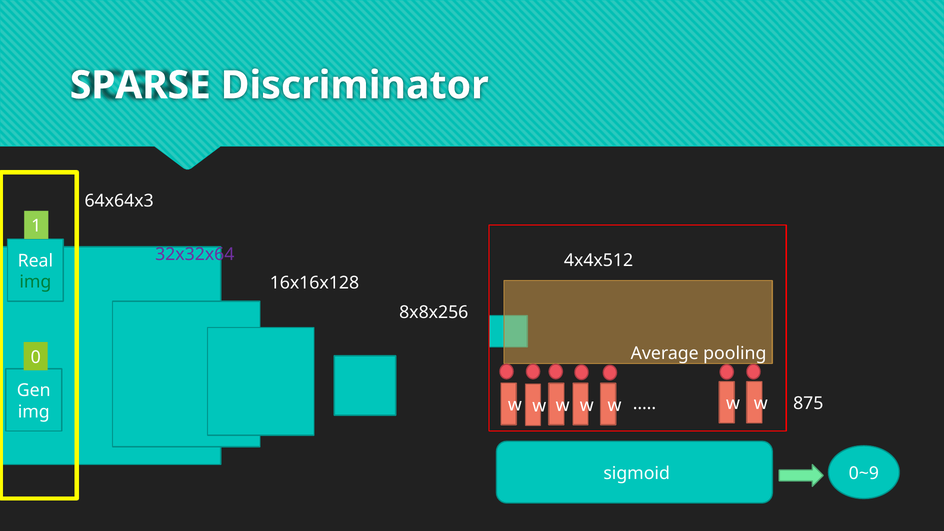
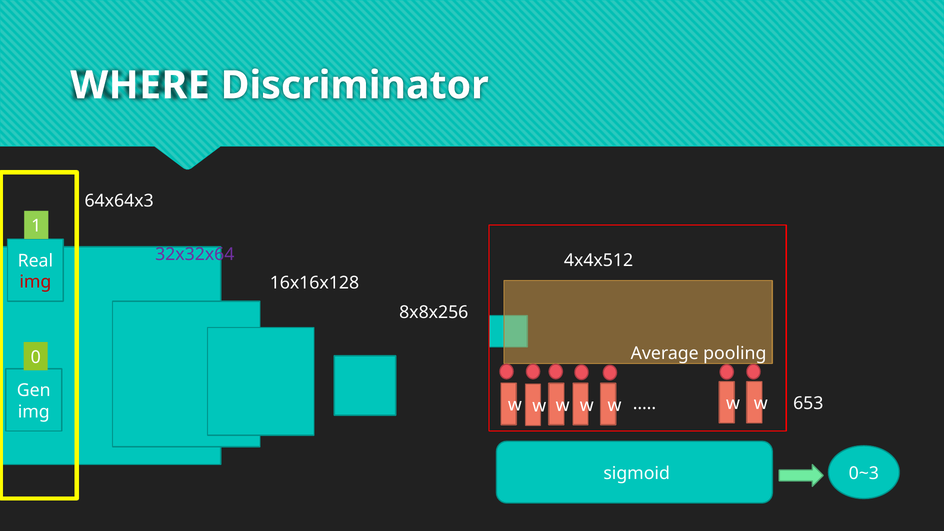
SPARSE: SPARSE -> WHERE (140, 85)
img colour: green -> red (35, 282)
875: 875 -> 653 (808, 403)
0~9: 0~9 -> 0~3 (864, 473)
